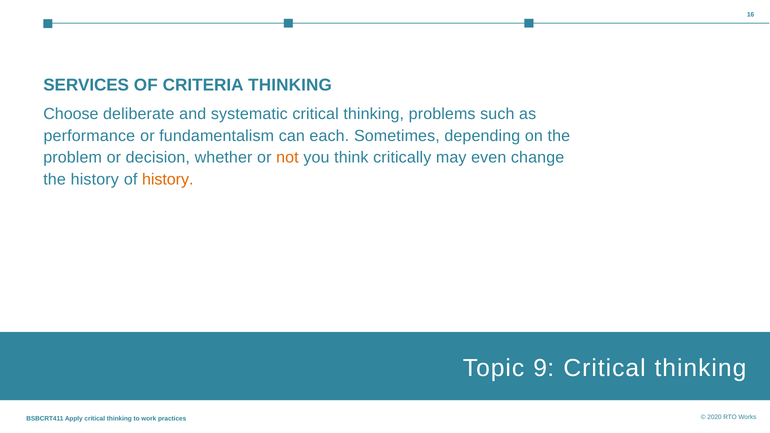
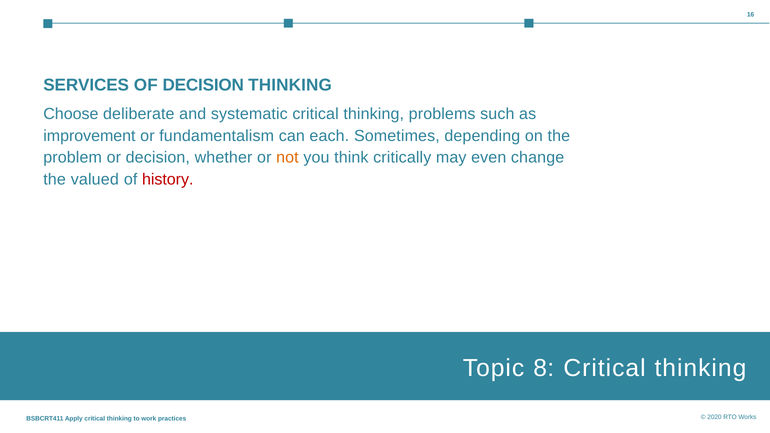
OF CRITERIA: CRITERIA -> DECISION (203, 85)
performance: performance -> improvement (89, 136)
the history: history -> valued (95, 180)
history colour: orange -> red (168, 180)
9: 9 -> 8 (544, 368)
